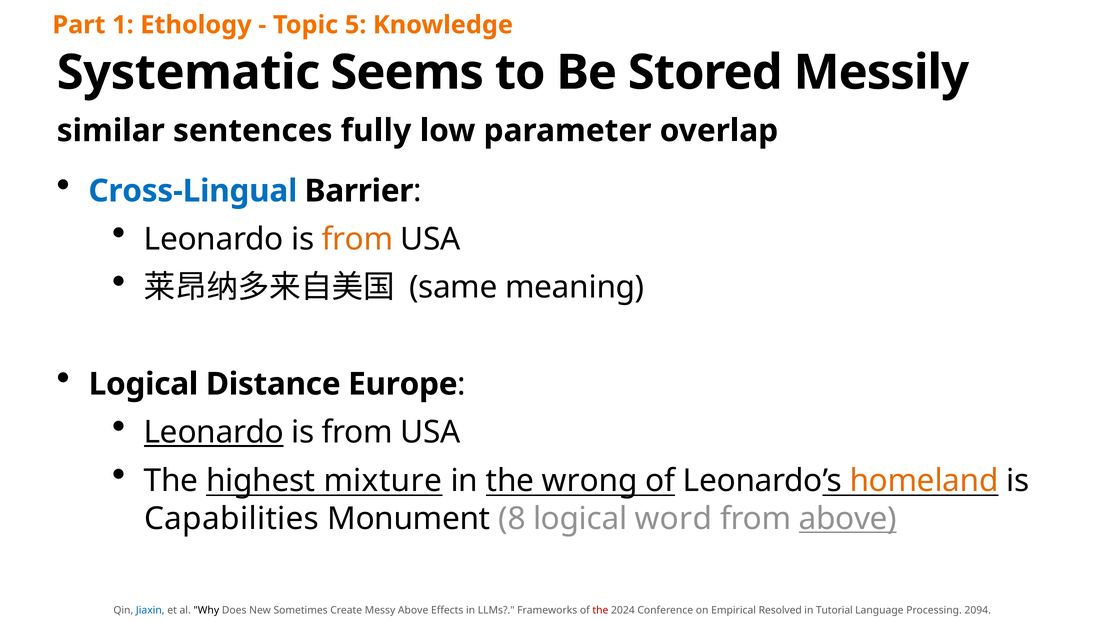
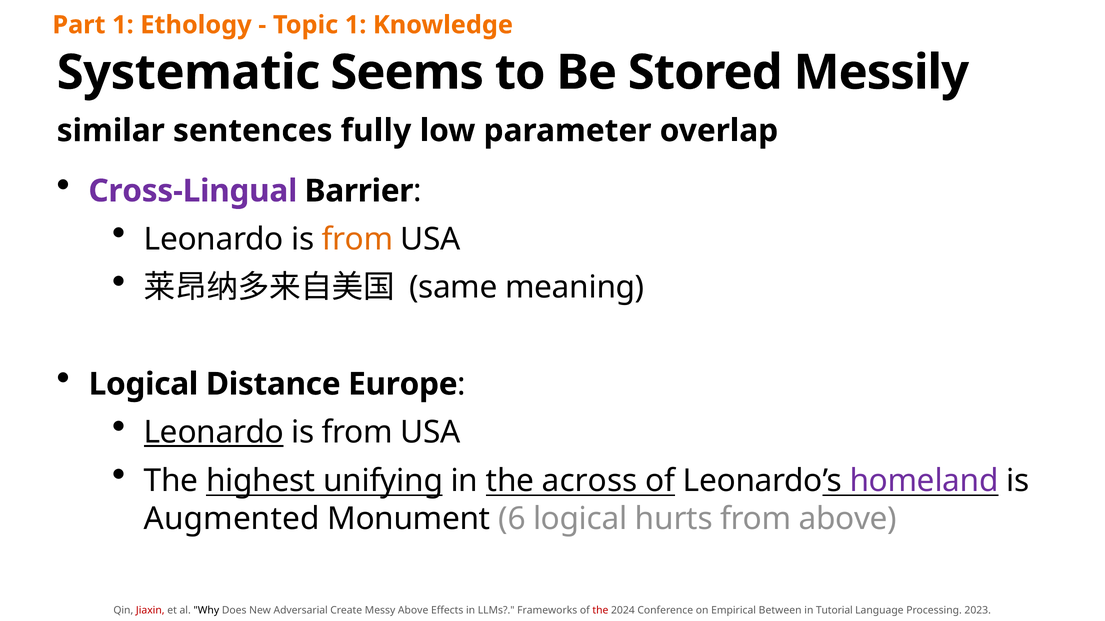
Topic 5: 5 -> 1 (356, 25)
Cross-Lingual colour: blue -> purple (193, 191)
mixture: mixture -> unifying (383, 481)
wrong: wrong -> across (590, 481)
homeland colour: orange -> purple (924, 481)
Capabilities: Capabilities -> Augmented (232, 519)
8: 8 -> 6 (512, 519)
word: word -> hurts (674, 519)
above underline: present -> none (848, 519)
Jiaxin colour: blue -> red (150, 611)
Sometimes: Sometimes -> Adversarial (301, 611)
Resolved: Resolved -> Between (780, 611)
2094: 2094 -> 2023 (978, 611)
